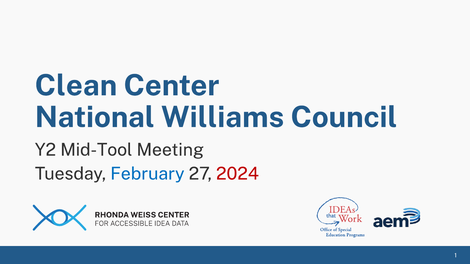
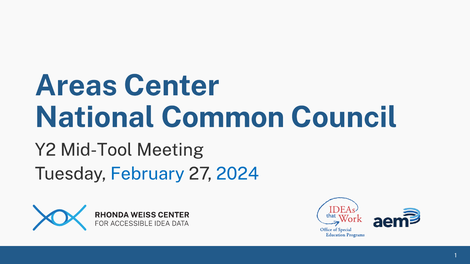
Clean: Clean -> Areas (76, 86)
Williams: Williams -> Common (223, 117)
2024 colour: red -> blue (237, 174)
